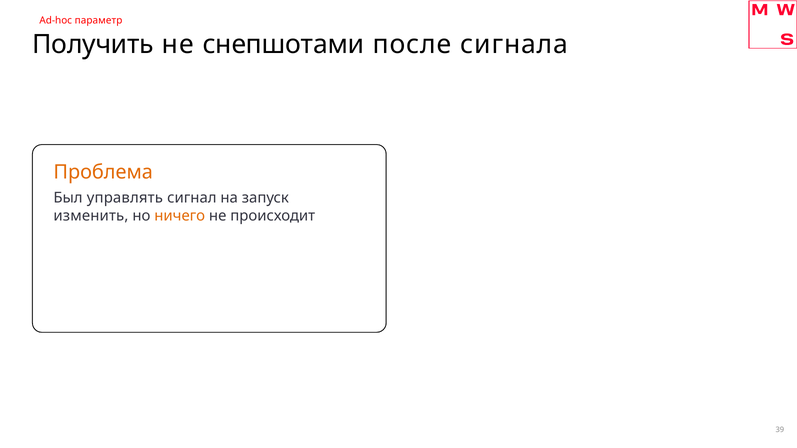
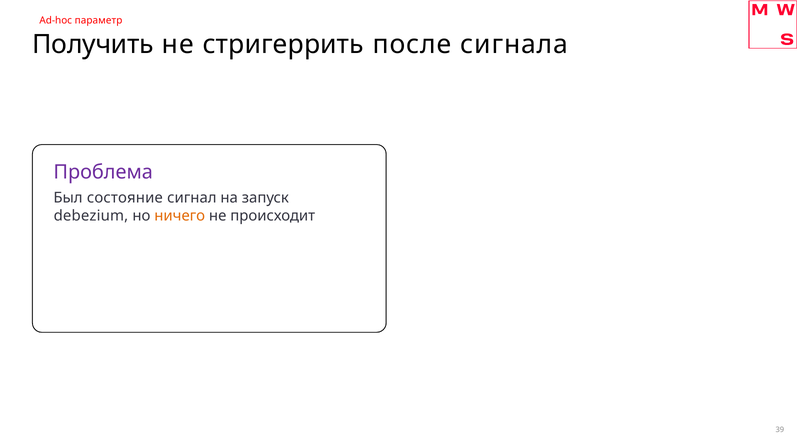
снепшотами: снепшотами -> стригеррить (283, 44)
Проблема colour: orange -> purple (103, 172)
управлять: управлять -> состояние (125, 198)
изменить: изменить -> debezium (91, 216)
